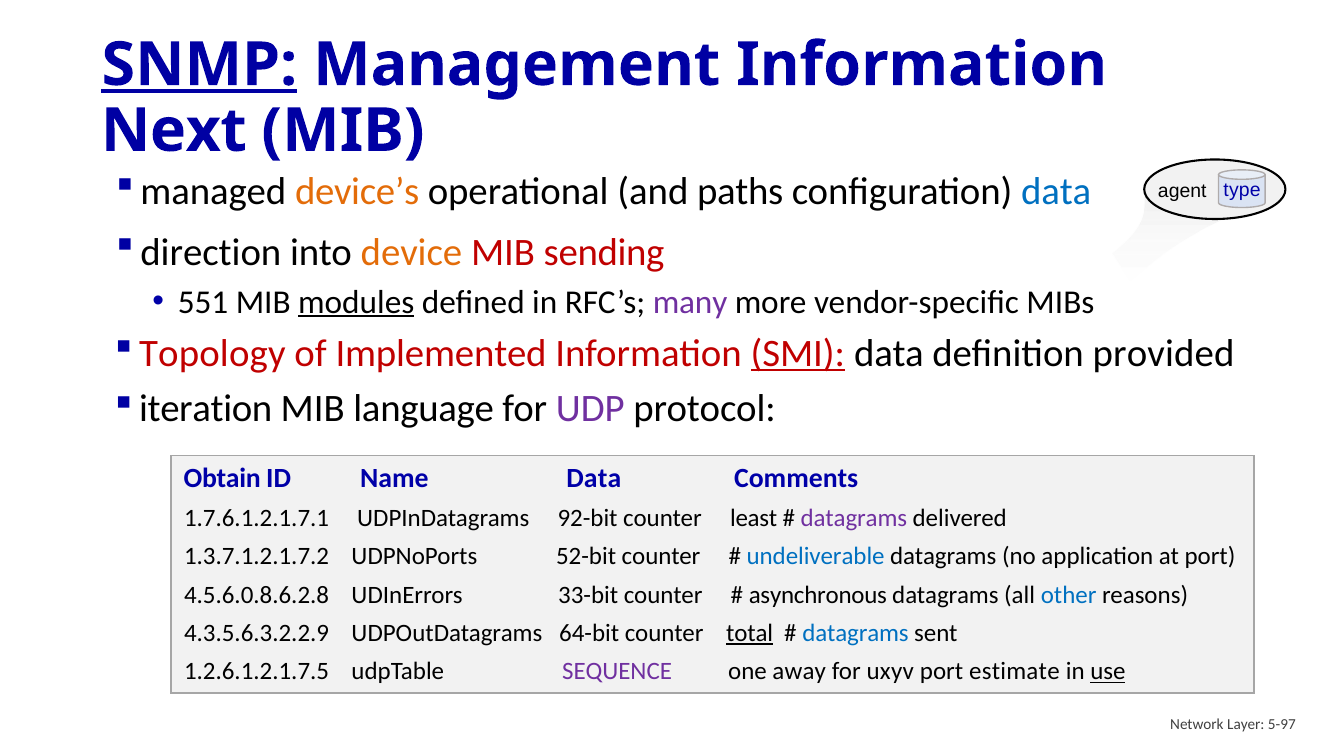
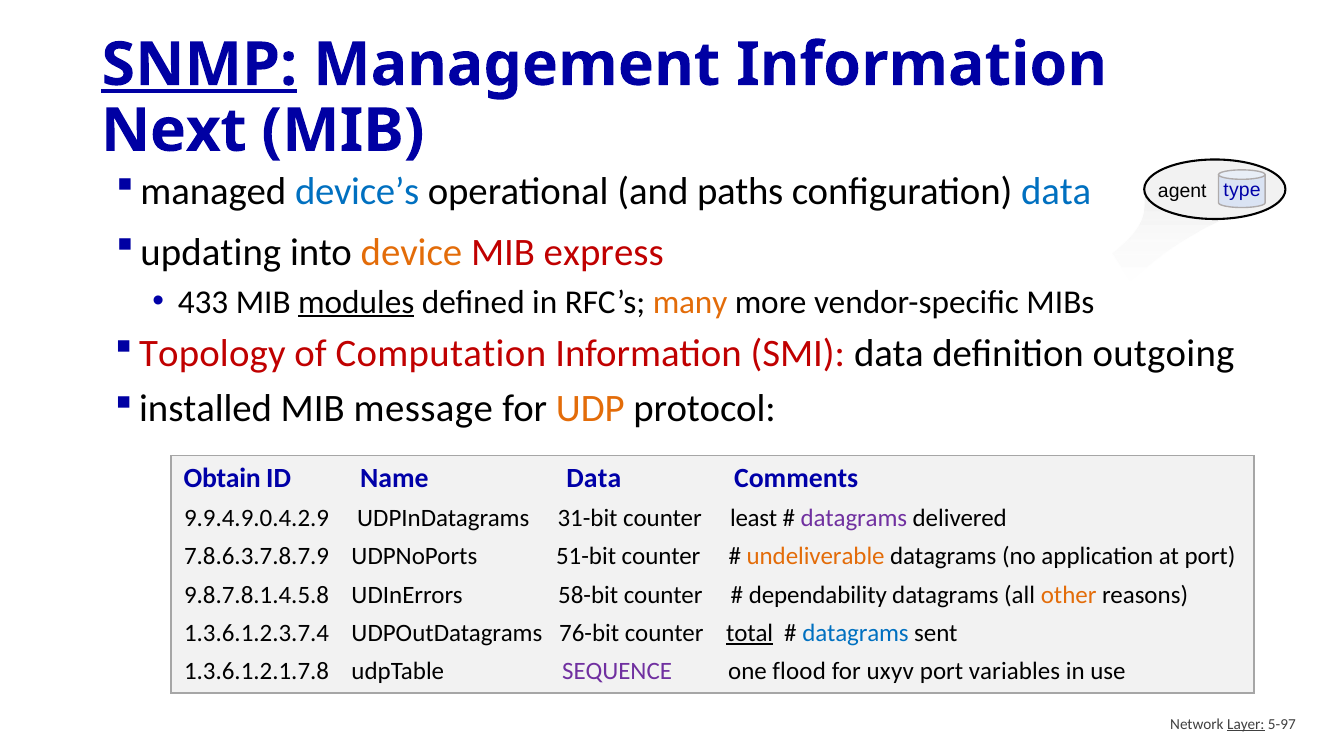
device’s colour: orange -> blue (357, 192)
direction: direction -> updating (211, 252)
sending: sending -> express (604, 252)
551: 551 -> 433 (203, 302)
many colour: purple -> orange (690, 302)
Implemented: Implemented -> Computation (441, 353)
SMI underline: present -> none (798, 353)
provided: provided -> outgoing (1164, 353)
iteration: iteration -> installed (206, 409)
language: language -> message (423, 409)
UDP colour: purple -> orange (590, 409)
1.7.6.1.2.1.7.1: 1.7.6.1.2.1.7.1 -> 9.9.4.9.0.4.2.9 (257, 518)
92-bit: 92-bit -> 31-bit (588, 518)
1.3.7.1.2.1.7.2: 1.3.7.1.2.1.7.2 -> 7.8.6.3.7.8.7.9 (257, 556)
52-bit: 52-bit -> 51-bit (586, 556)
undeliverable colour: blue -> orange (816, 556)
4.5.6.0.8.6.2.8: 4.5.6.0.8.6.2.8 -> 9.8.7.8.1.4.5.8 (257, 595)
33-bit: 33-bit -> 58-bit (588, 595)
asynchronous: asynchronous -> dependability (818, 595)
other colour: blue -> orange (1069, 595)
4.3.5.6.3.2.2.9: 4.3.5.6.3.2.2.9 -> 1.3.6.1.2.3.7.4 (257, 633)
64-bit: 64-bit -> 76-bit (589, 633)
1.2.6.1.2.1.7.5: 1.2.6.1.2.1.7.5 -> 1.3.6.1.2.1.7.8 (257, 671)
away: away -> flood (799, 671)
estimate: estimate -> variables (1014, 671)
use underline: present -> none (1108, 671)
Layer underline: none -> present (1246, 724)
